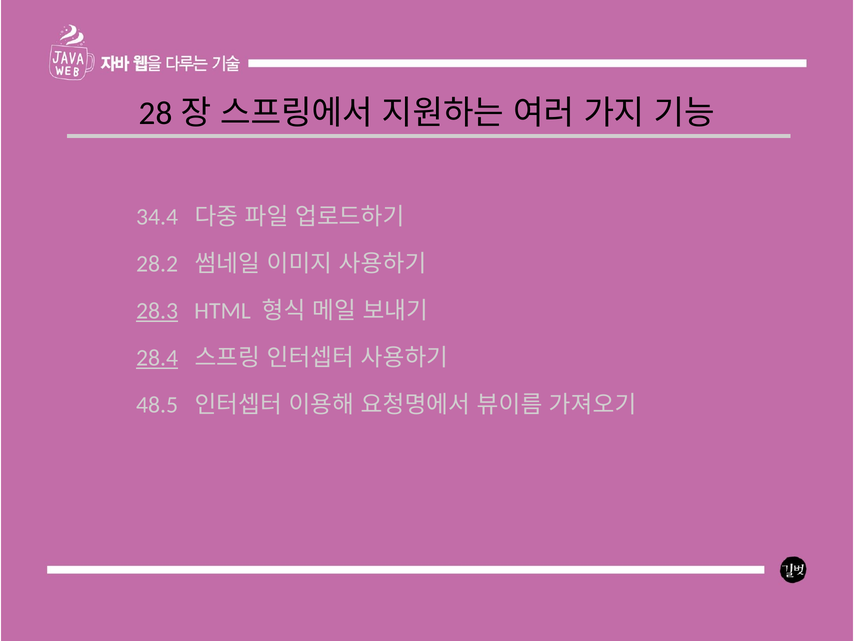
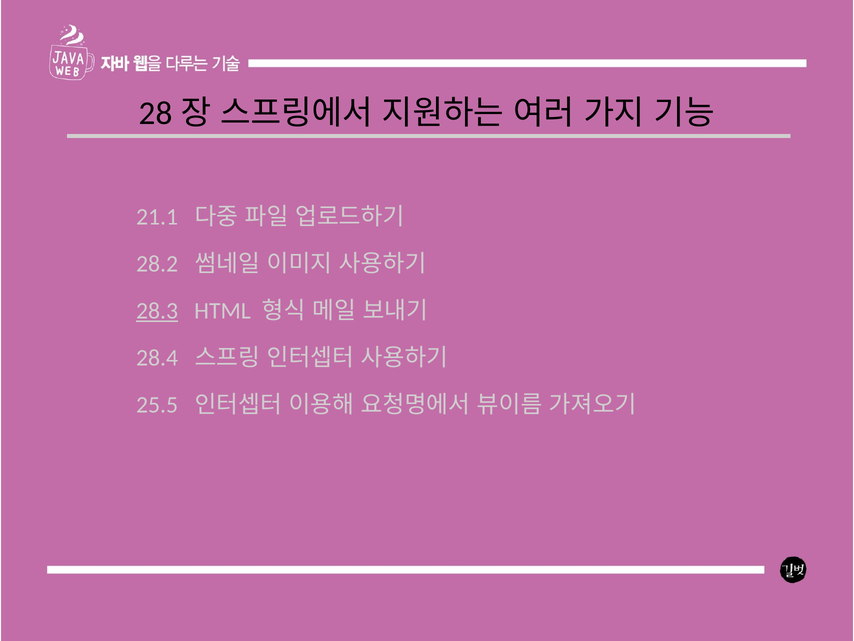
34.4: 34.4 -> 21.1 (157, 217)
28.4 underline: present -> none (157, 358)
48.5: 48.5 -> 25.5 (157, 405)
